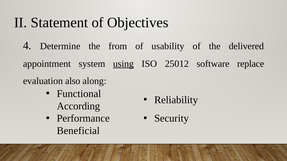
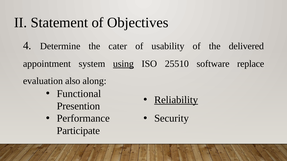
from: from -> cater (118, 46)
25012: 25012 -> 25510 (177, 64)
Reliability underline: none -> present (176, 100)
According: According -> Presention (78, 106)
Beneficial: Beneficial -> Participate (78, 131)
